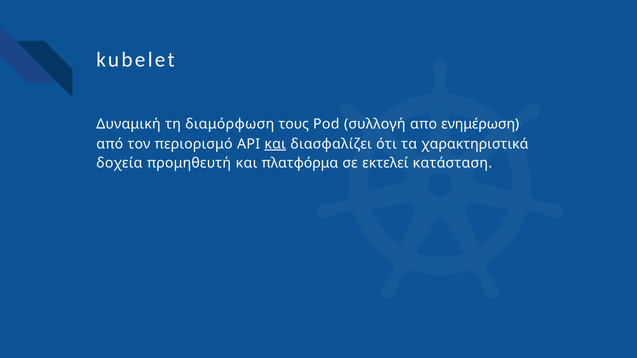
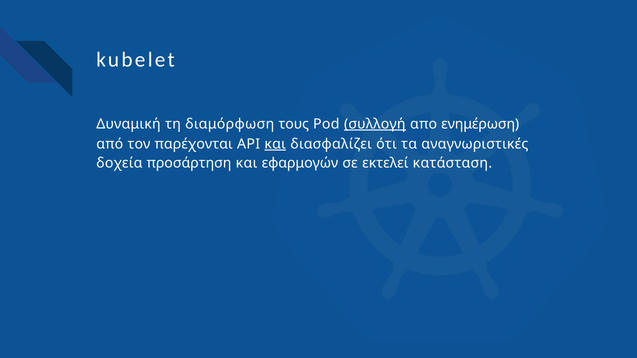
συλλογή underline: none -> present (375, 124)
περιορισμό: περιορισμό -> παρέχονται (194, 144)
χαρακτηριστικά: χαρακτηριστικά -> αναγνωριστικές (475, 144)
προμηθευτή: προμηθευτή -> προσάρτηση (189, 163)
πλατφόρμα: πλατφόρμα -> εφαρμογών (300, 163)
